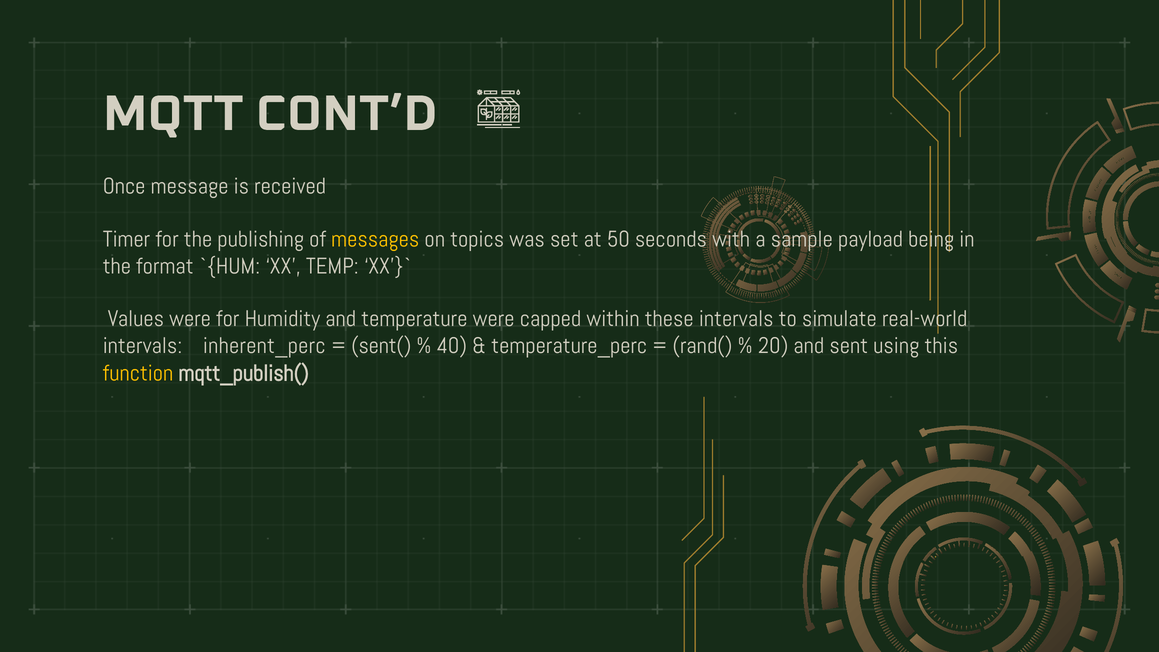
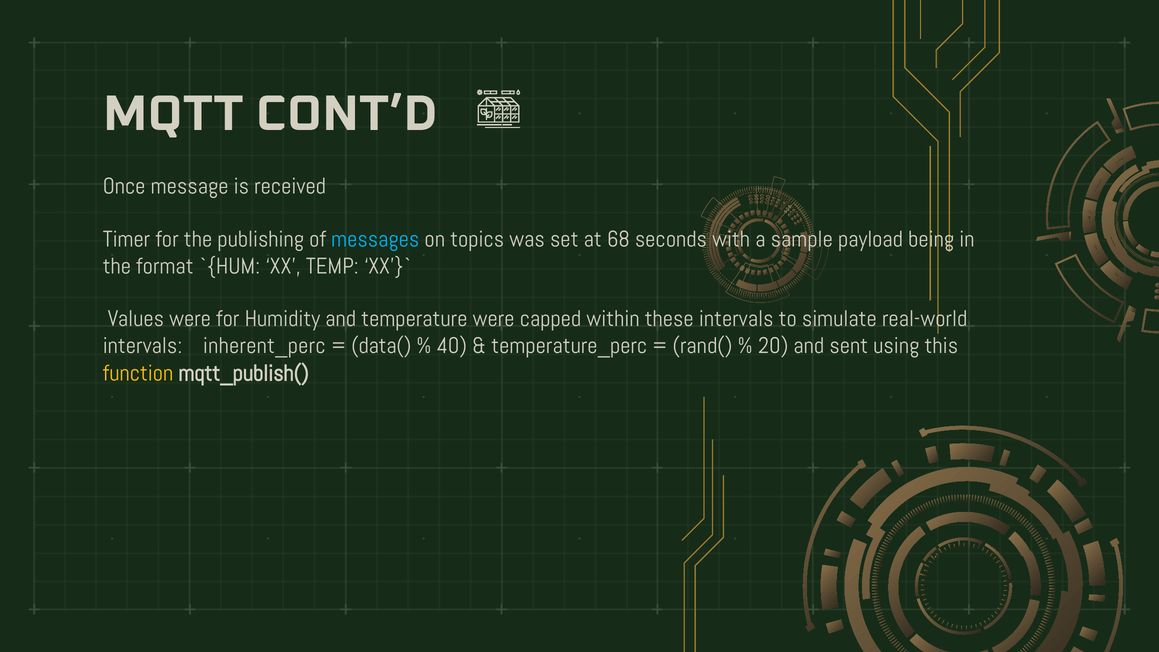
messages colour: yellow -> light blue (375, 239)
50: 50 -> 68 (618, 239)
sent(: sent( -> data( (381, 346)
